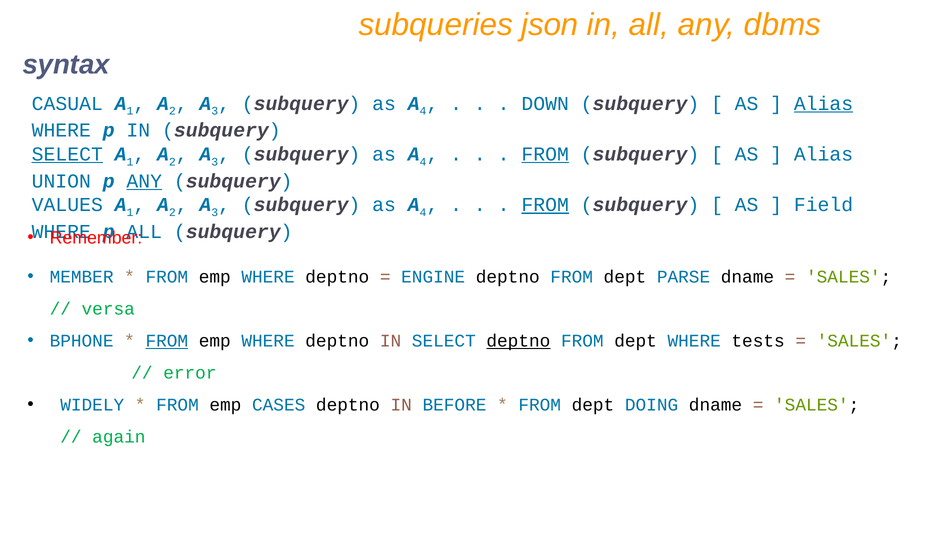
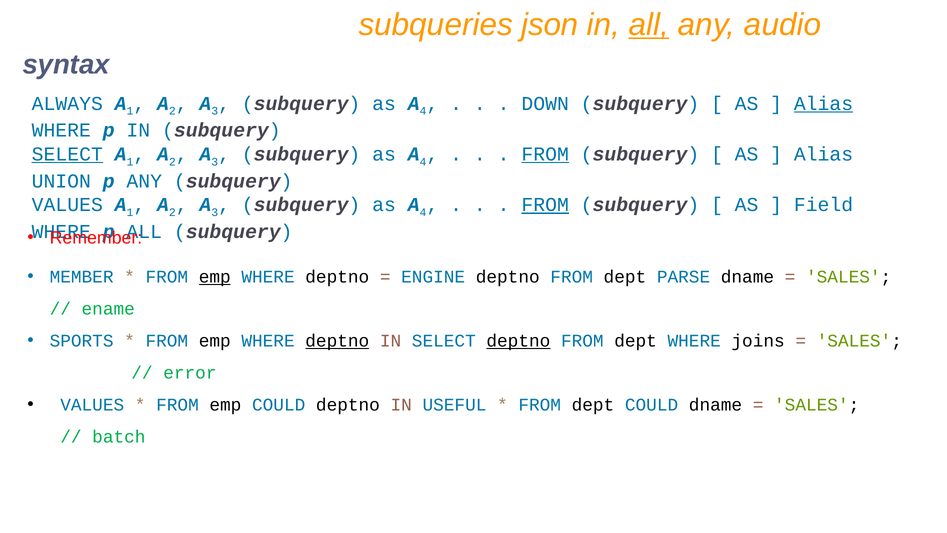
all underline: none -> present (649, 25)
dbms: dbms -> audio (783, 25)
CASUAL: CASUAL -> ALWAYS (67, 103)
ANY underline: present -> none (144, 181)
emp underline: none -> present (215, 277)
versa: versa -> ename (108, 309)
BPHONE: BPHONE -> SPORTS (82, 341)
FROM underline: present -> none (167, 341)
deptno underline: none -> present (337, 341)
tests: tests -> joins (758, 341)
WIDELY: WIDELY -> VALUES (92, 405)
emp CASES: CASES -> COULD (279, 405)
BEFORE: BEFORE -> USEFUL (454, 405)
dept DOING: DOING -> COULD (652, 405)
again: again -> batch (119, 437)
